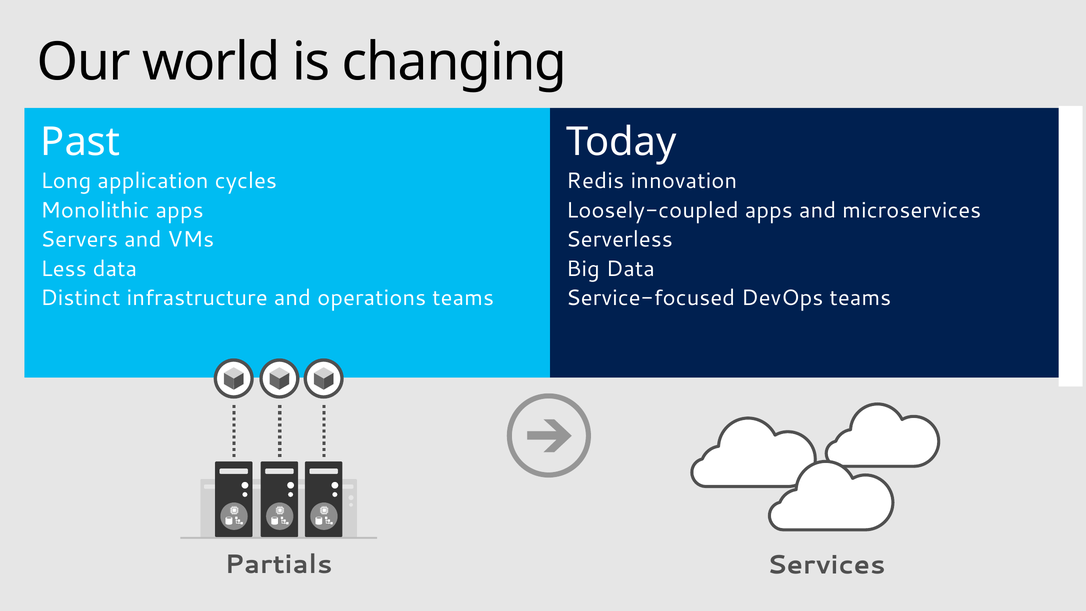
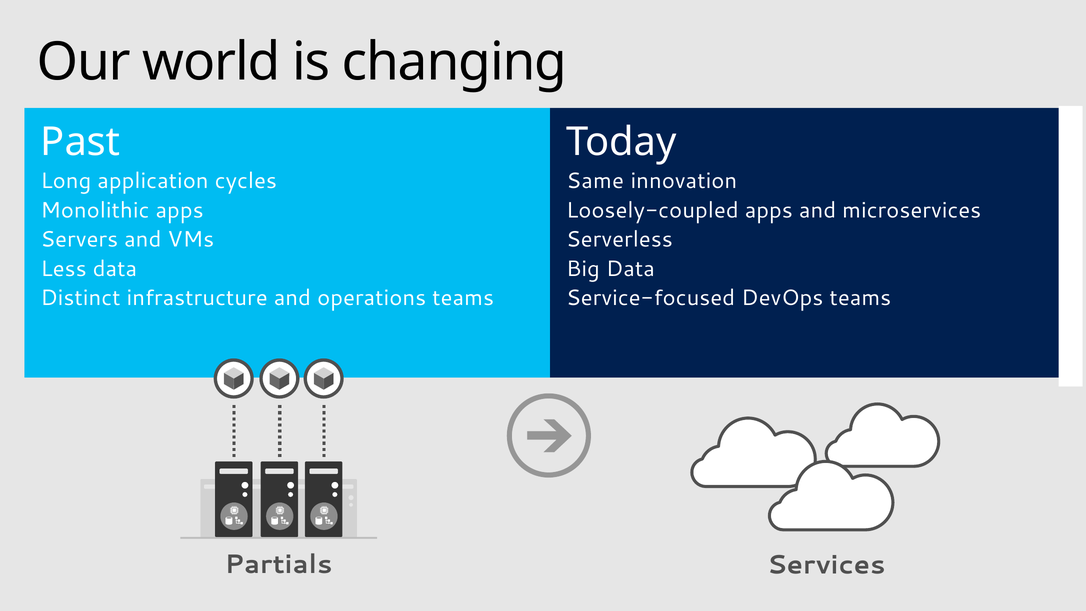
Redis: Redis -> Same (595, 181)
